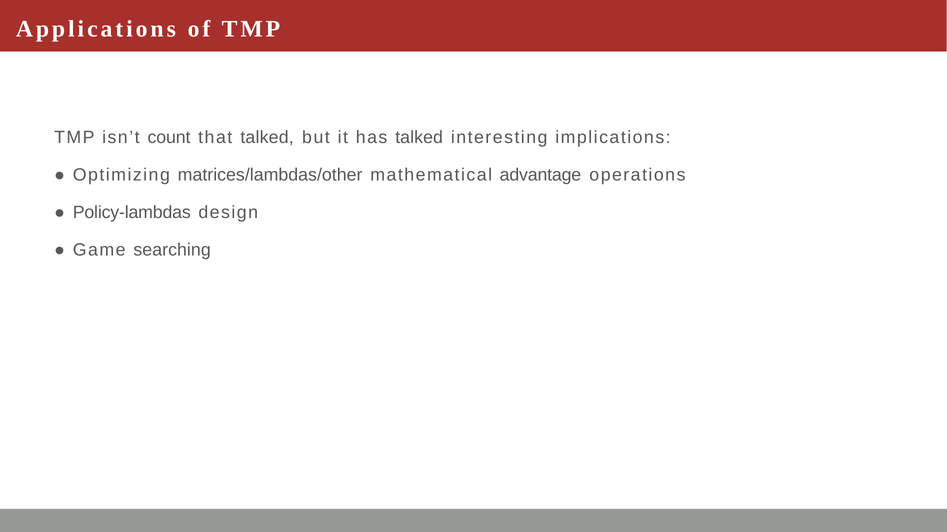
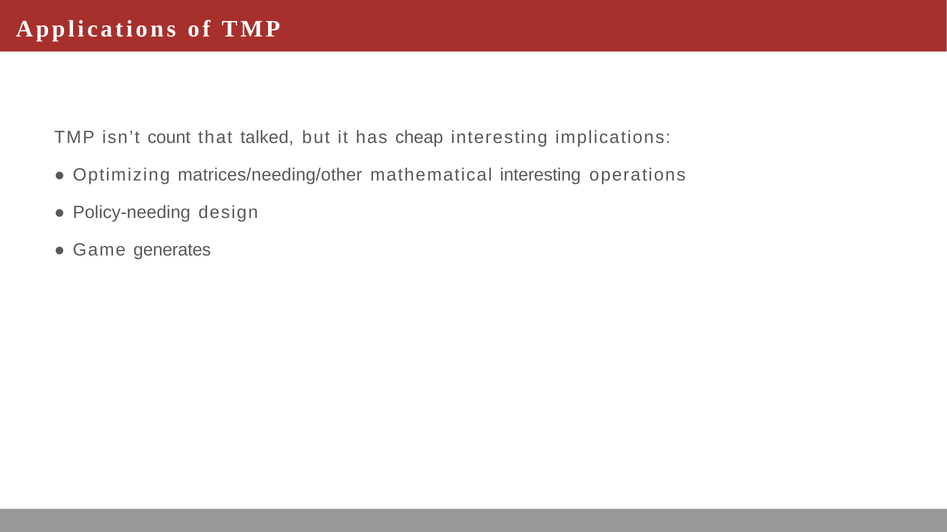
has talked: talked -> cheap (419, 138)
matrices/lambdas/other: matrices/lambdas/other -> matrices/needing/other (270, 175)
mathematical advantage: advantage -> interesting (540, 175)
Policy-lambdas: Policy-lambdas -> Policy-needing (132, 213)
searching: searching -> generates (172, 250)
